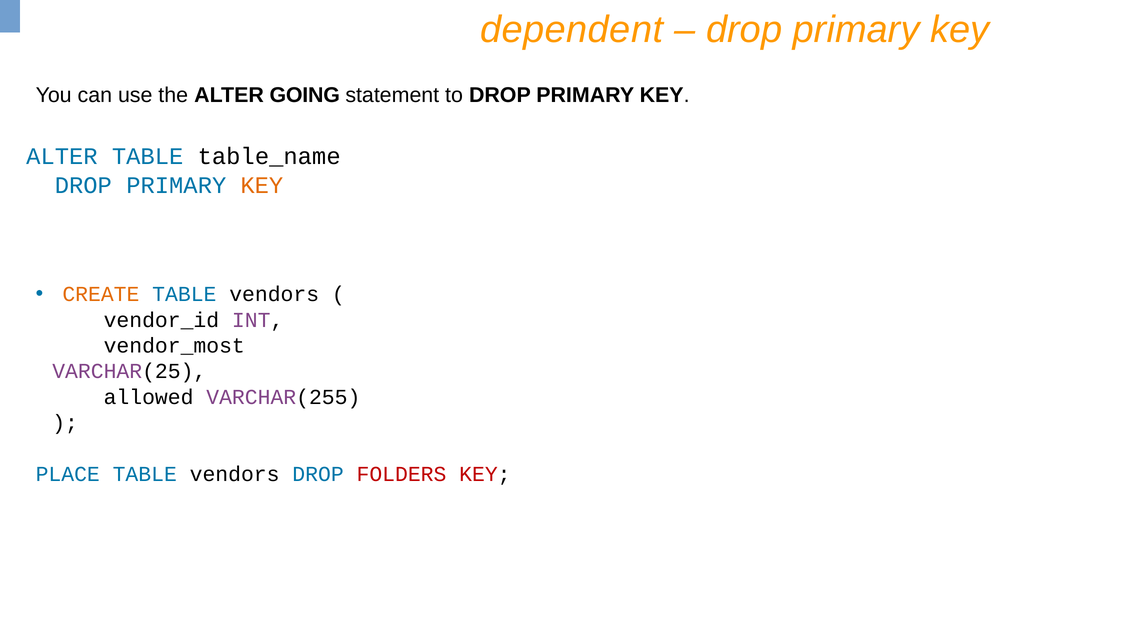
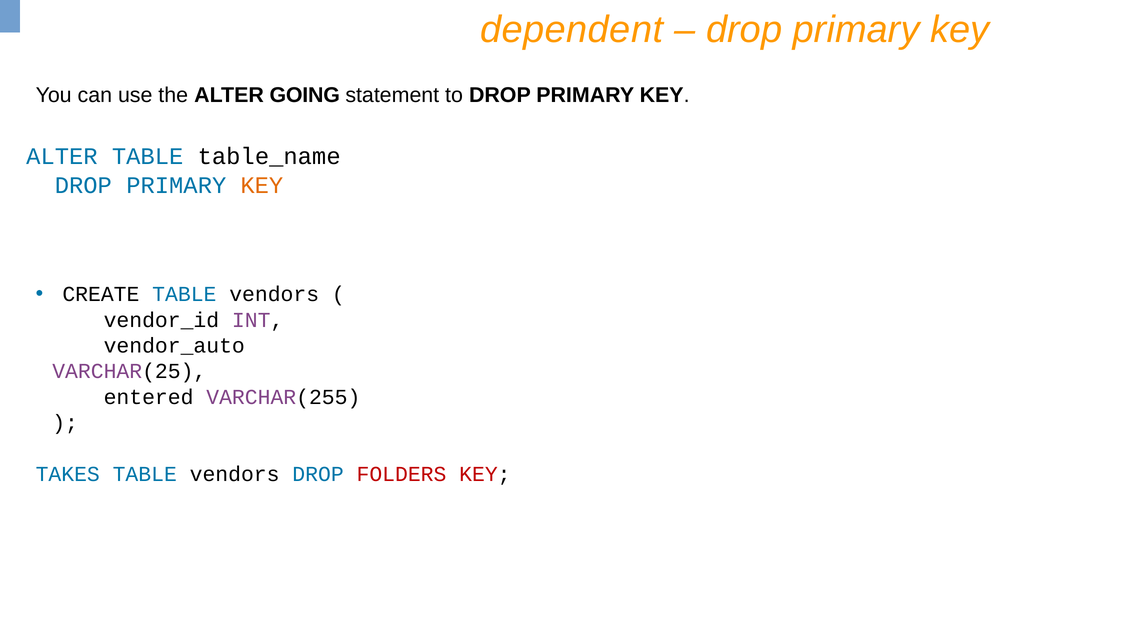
CREATE colour: orange -> black (101, 294)
vendor_most: vendor_most -> vendor_auto (174, 346)
allowed: allowed -> entered (149, 397)
PLACE: PLACE -> TAKES (68, 474)
